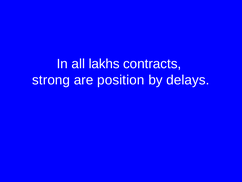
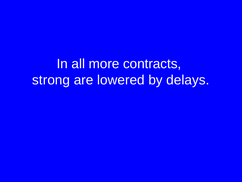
lakhs: lakhs -> more (104, 64)
position: position -> lowered (121, 80)
